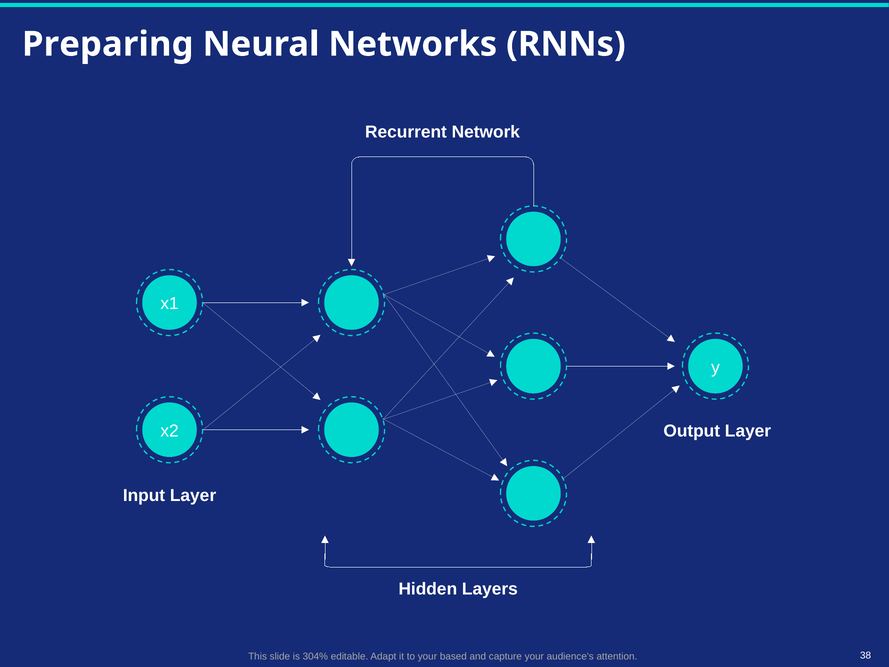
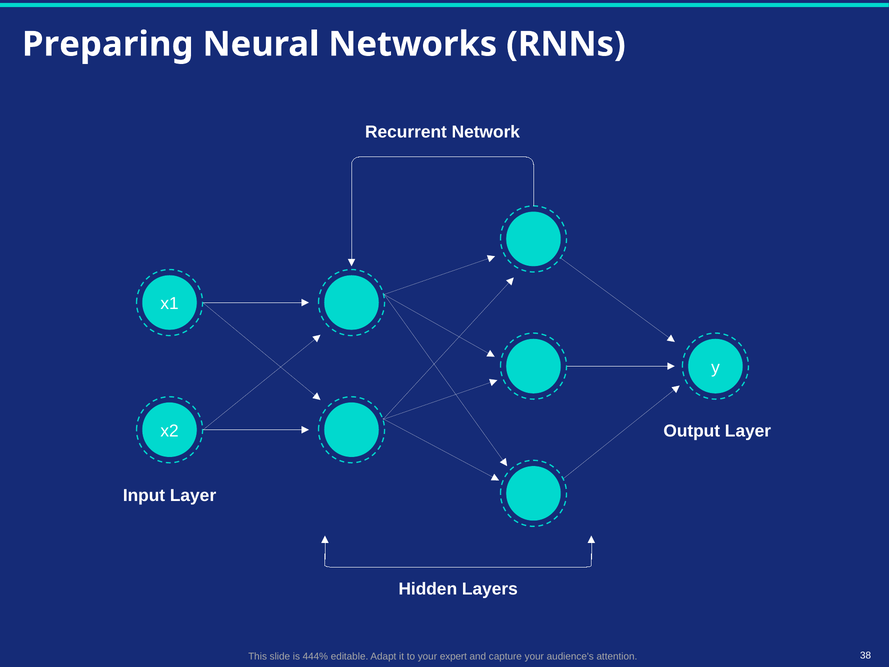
304%: 304% -> 444% (315, 656)
based: based -> expert (453, 656)
